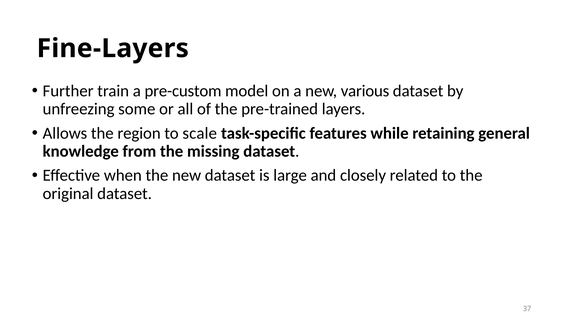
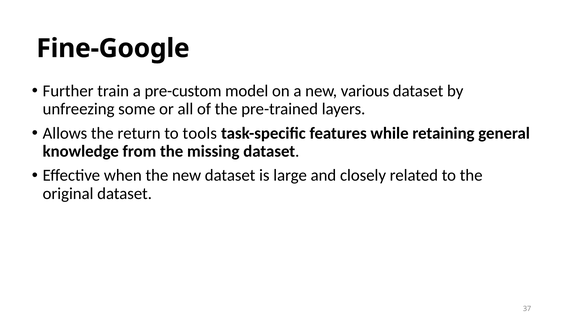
Fine-Layers: Fine-Layers -> Fine-Google (113, 48)
region: region -> return (139, 133)
scale: scale -> tools (200, 133)
